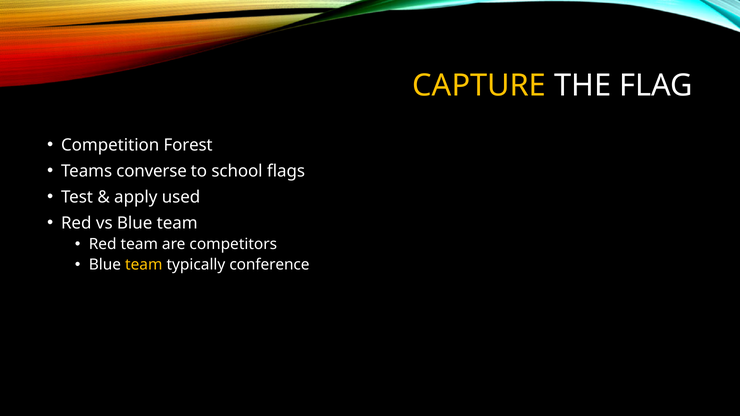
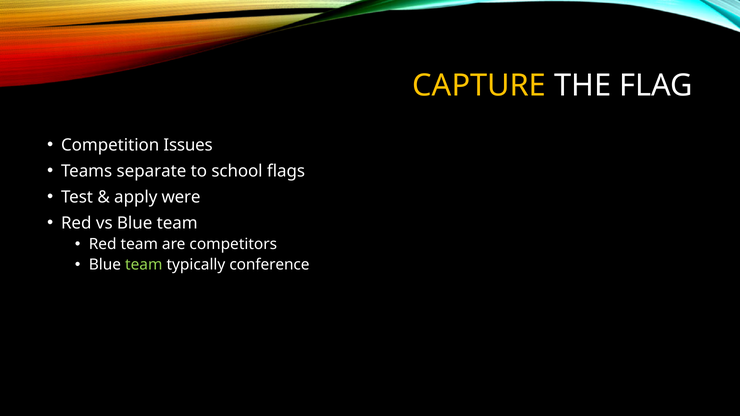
Forest: Forest -> Issues (188, 145)
converse: converse -> separate (151, 171)
used: used -> were (181, 197)
team colour: yellow -> light green (144, 265)
